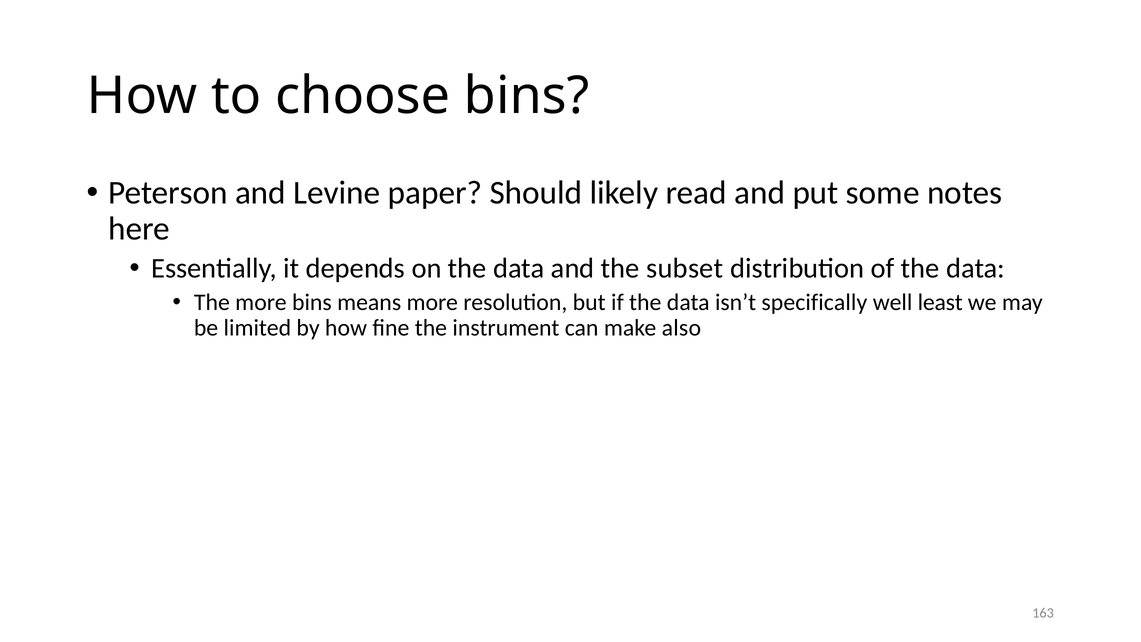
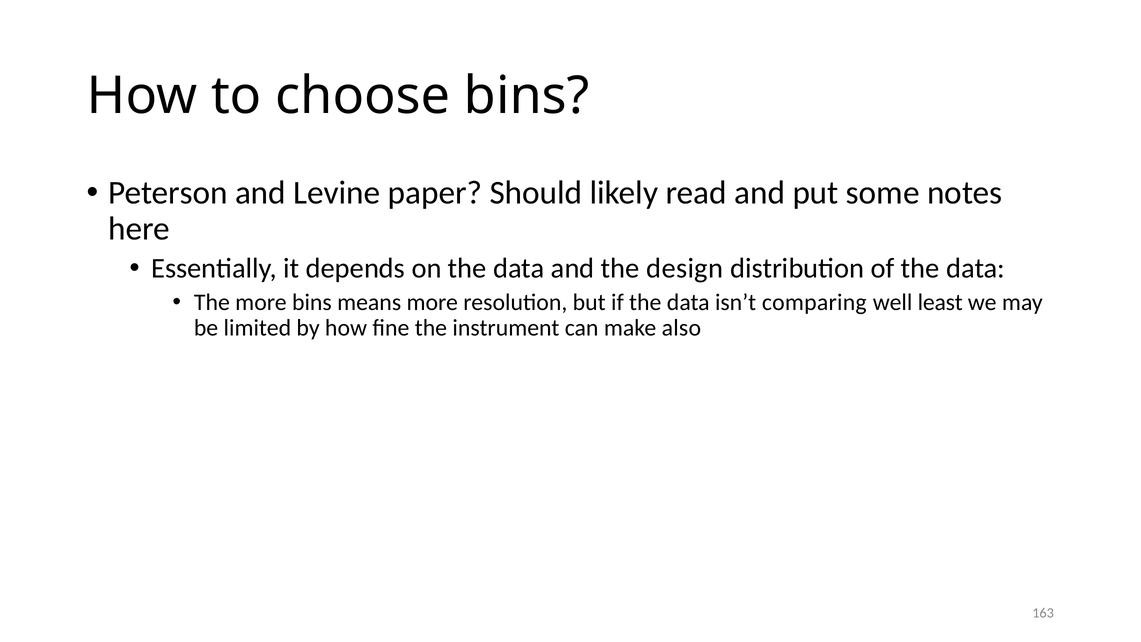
subset: subset -> design (685, 268)
specifically: specifically -> comparing (814, 302)
